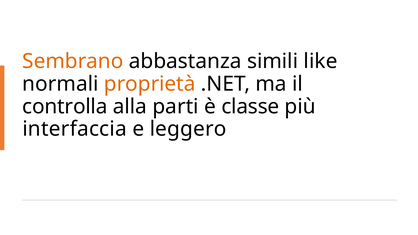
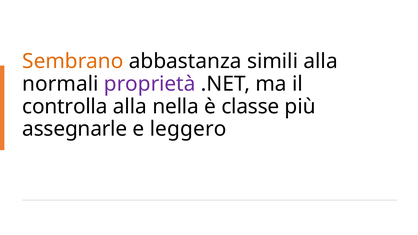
simili like: like -> alla (321, 61)
proprietà colour: orange -> purple (150, 84)
parti: parti -> nella (176, 107)
interfaccia: interfaccia -> assegnarle (75, 129)
